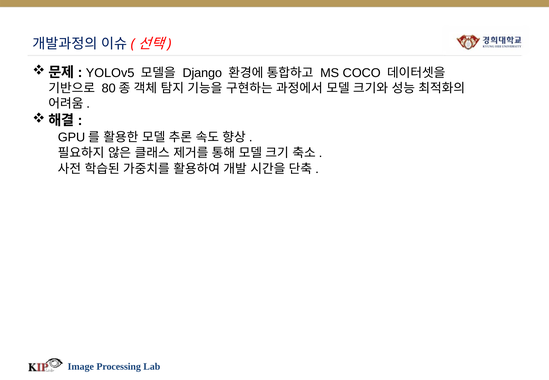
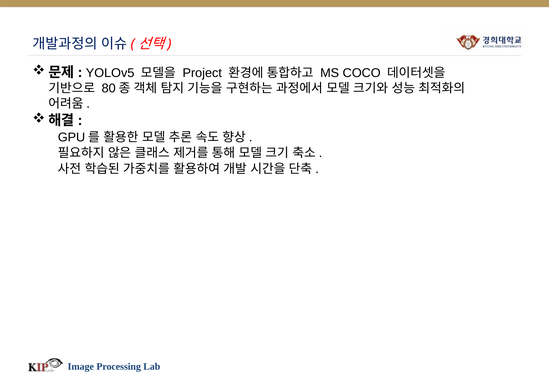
Django: Django -> Project (202, 73)
